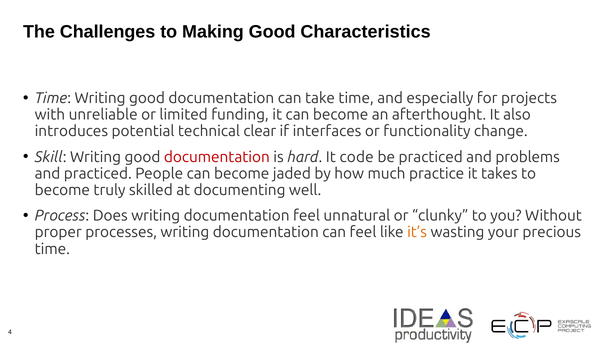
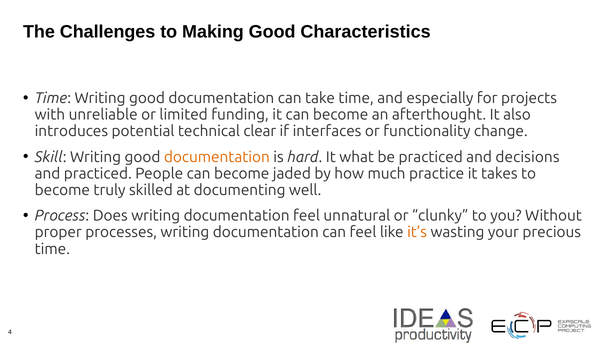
documentation colour: red -> orange (217, 157)
code: code -> what (357, 157)
problems: problems -> decisions (527, 157)
